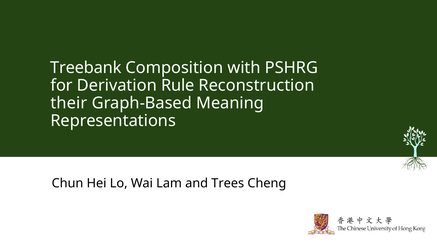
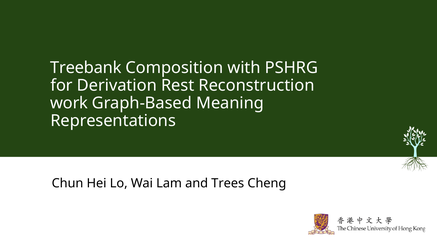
Rule: Rule -> Rest (178, 85)
their: their -> work (69, 103)
